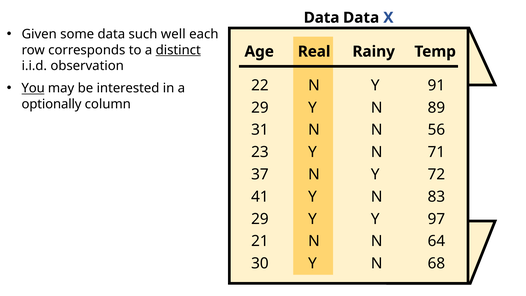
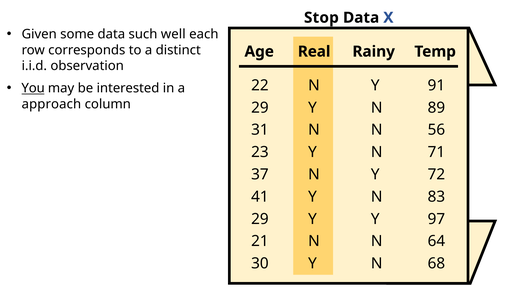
Data: Data -> Stop (321, 18)
distinct underline: present -> none (178, 50)
optionally: optionally -> approach (51, 104)
